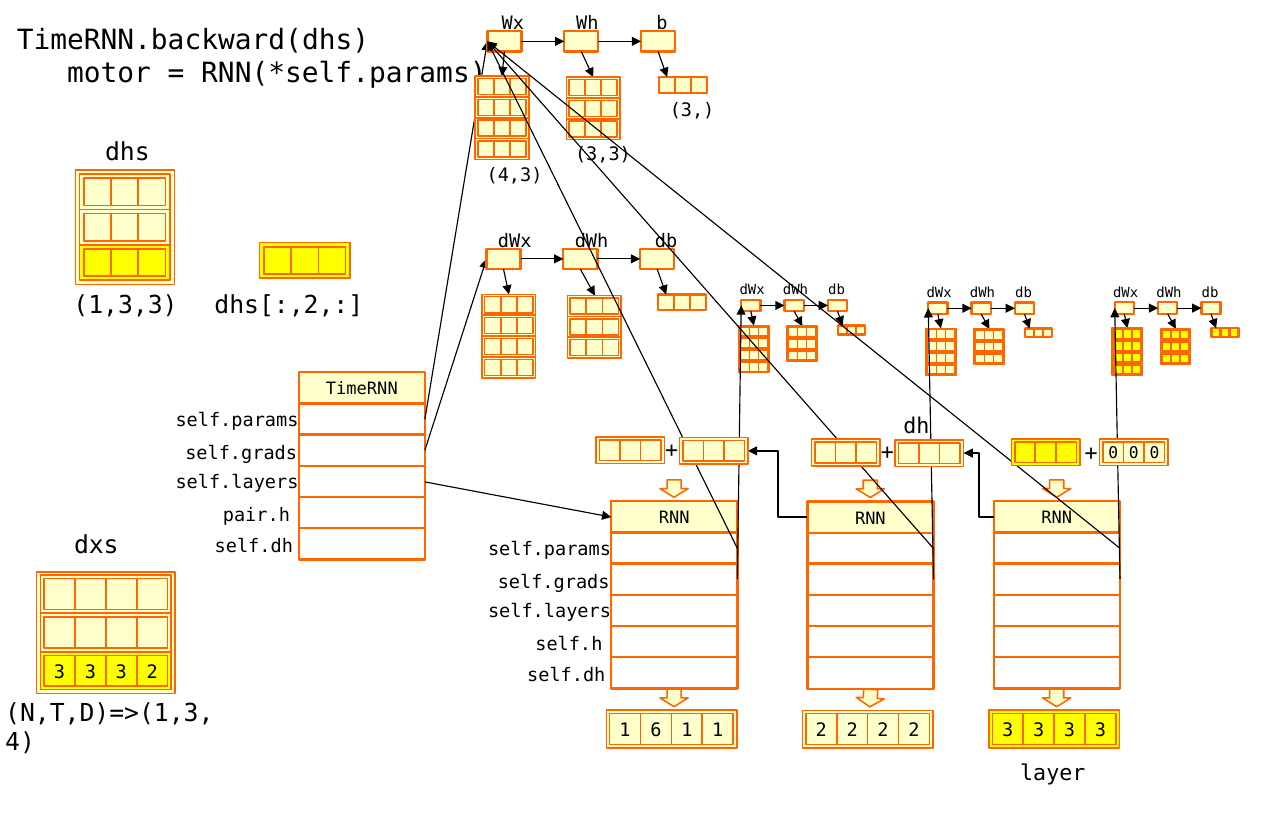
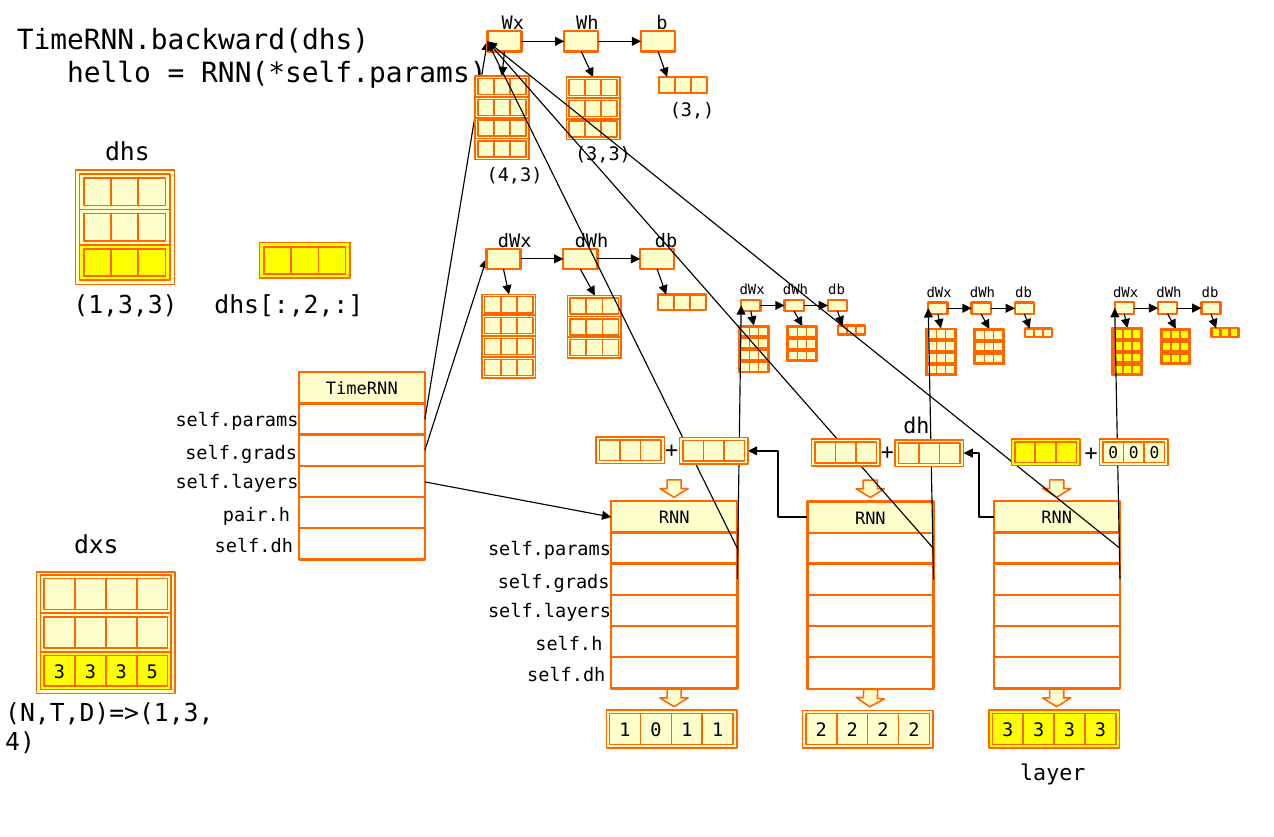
motor: motor -> hello (109, 74)
3 2: 2 -> 5 (152, 672)
1 6: 6 -> 0 (656, 730)
